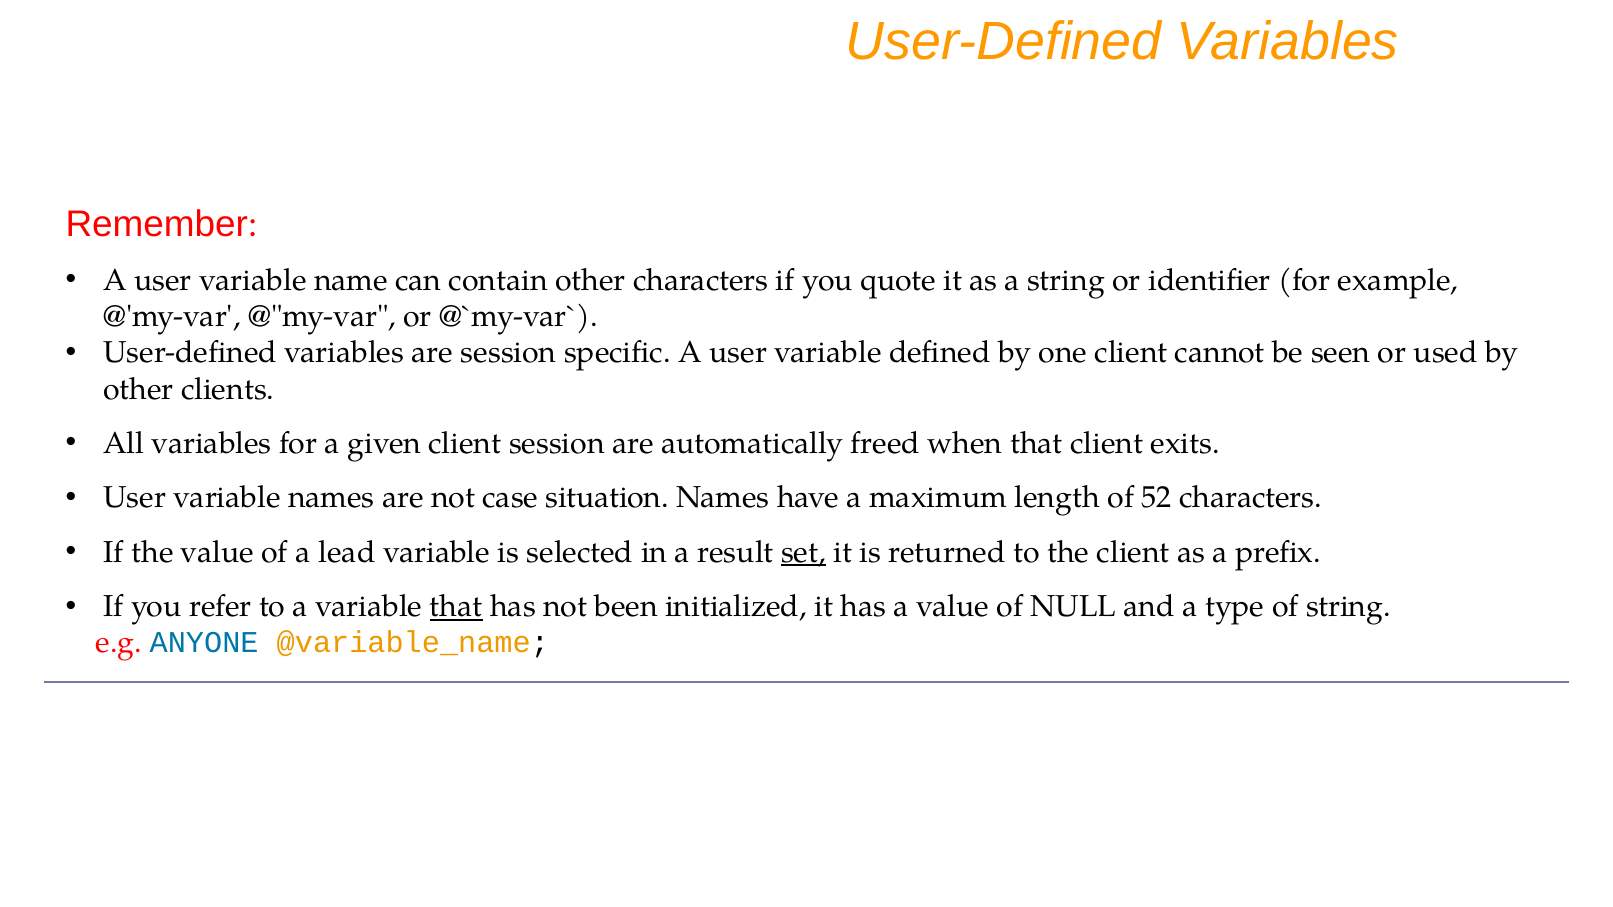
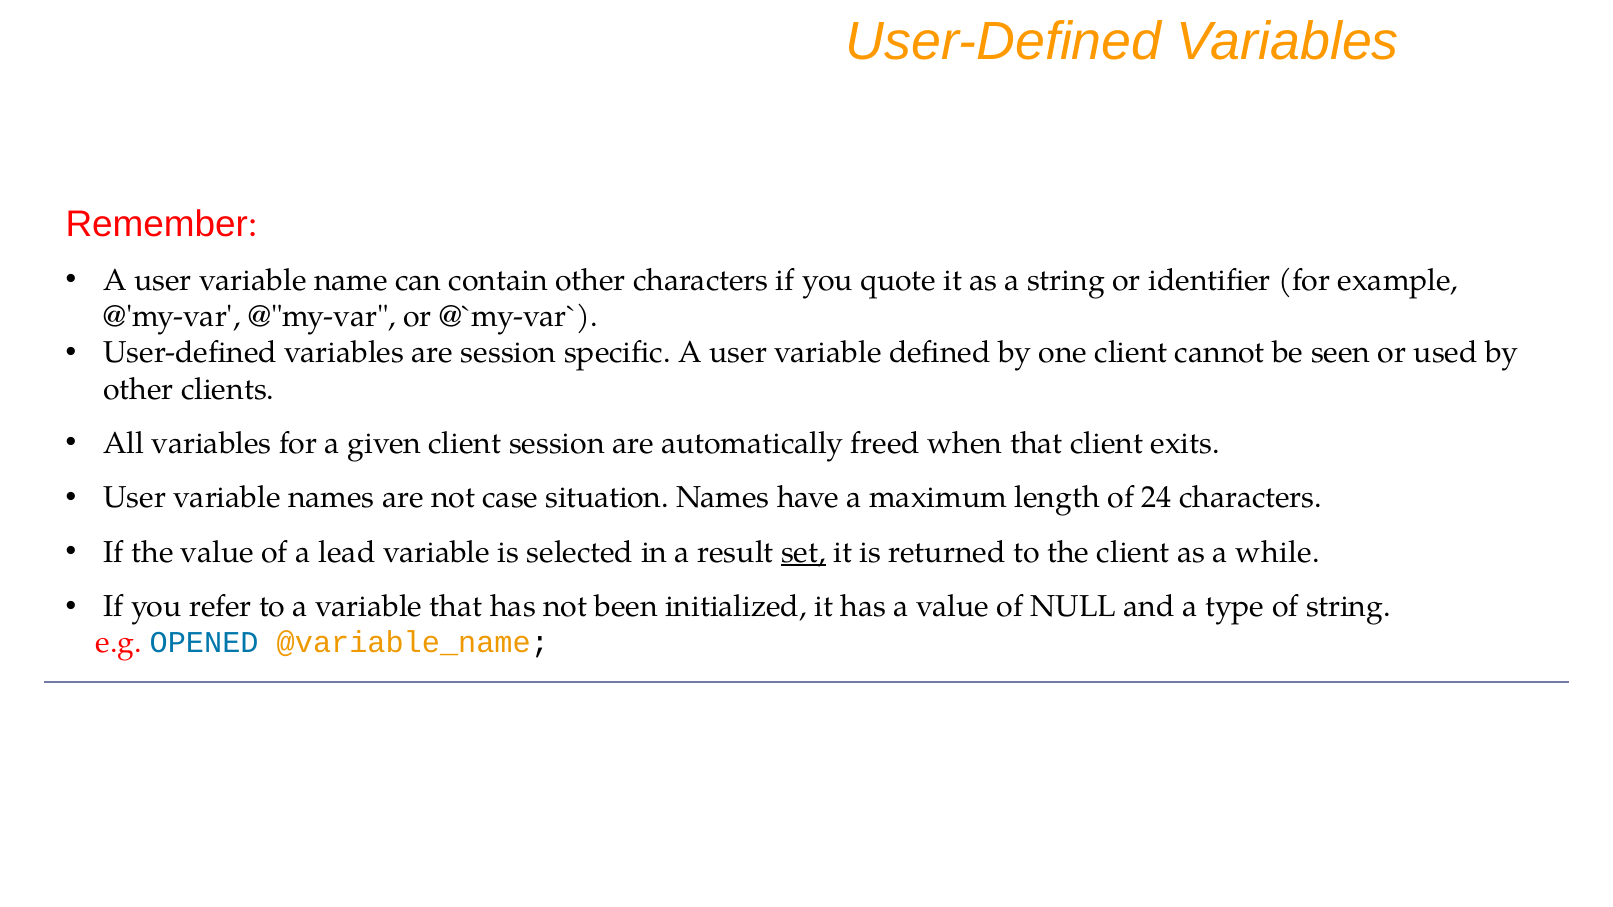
52: 52 -> 24 (1157, 498)
prefix: prefix -> while (1278, 553)
that underline: present -> none (456, 607)
ANYONE: ANYONE -> OPENED (204, 643)
